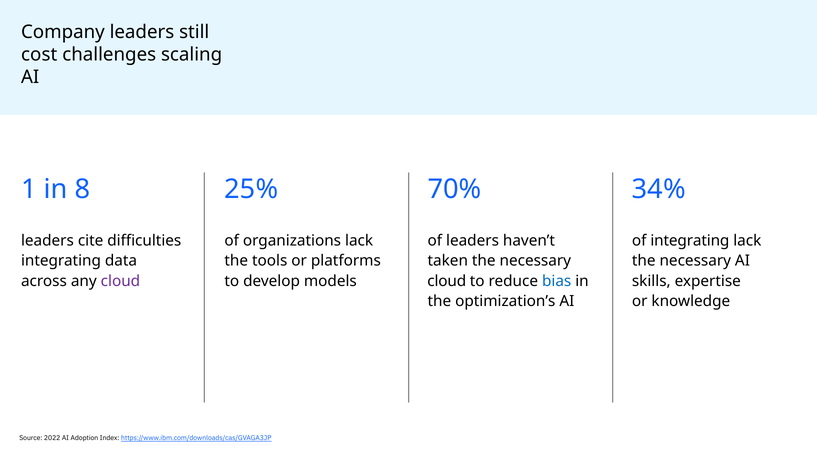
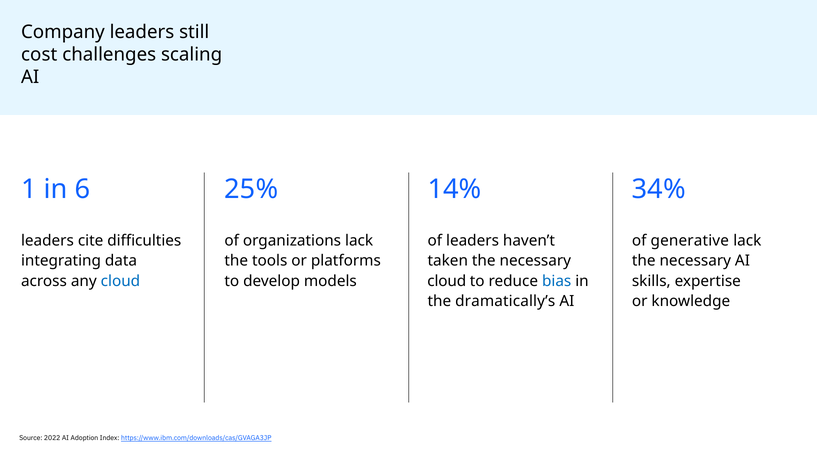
8: 8 -> 6 (82, 189)
70%: 70% -> 14% (454, 189)
of integrating: integrating -> generative (690, 240)
cloud colour: purple -> blue (120, 281)
optimization’s: optimization’s -> dramatically’s (505, 301)
